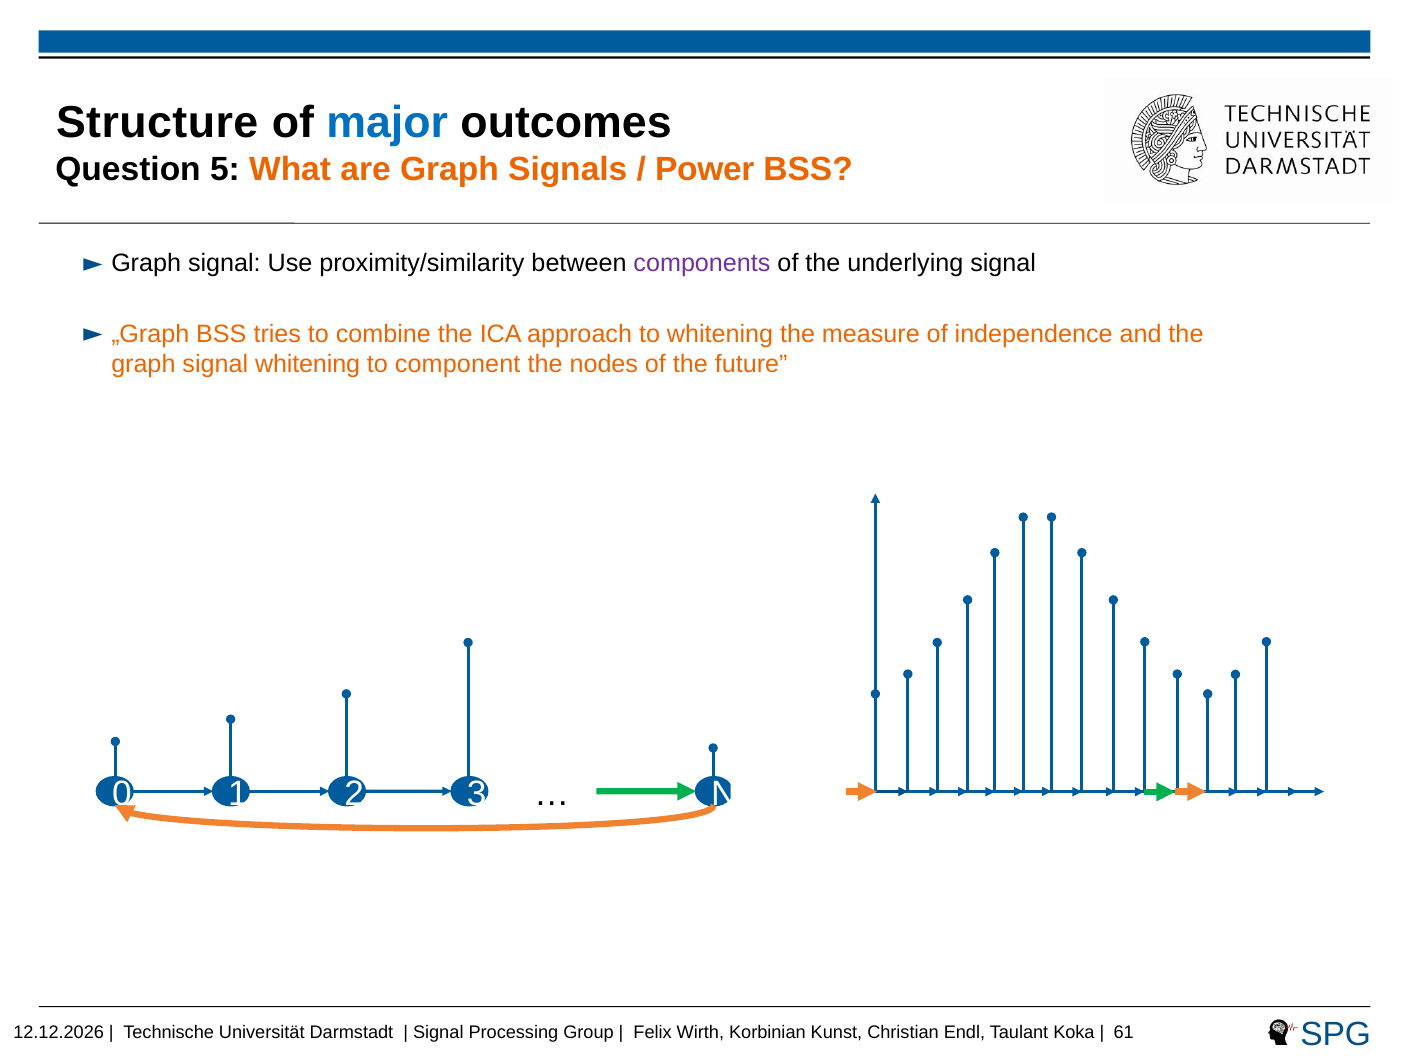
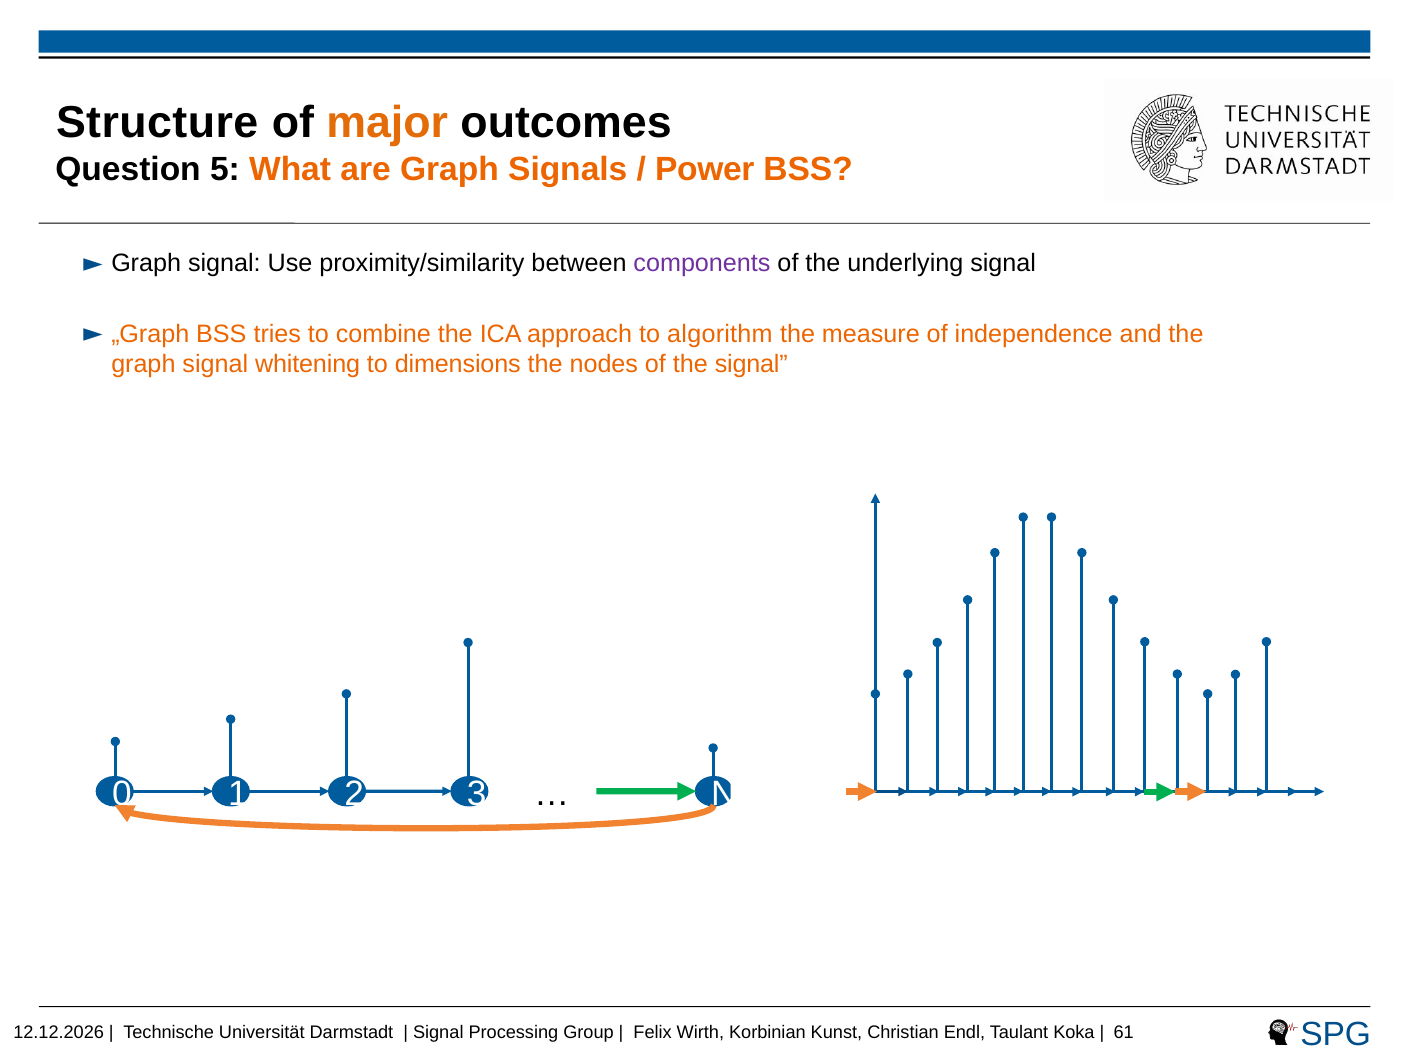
major colour: blue -> orange (387, 123)
to whitening: whitening -> algorithm (720, 334)
component: component -> dimensions (458, 364)
the future: future -> signal (751, 364)
